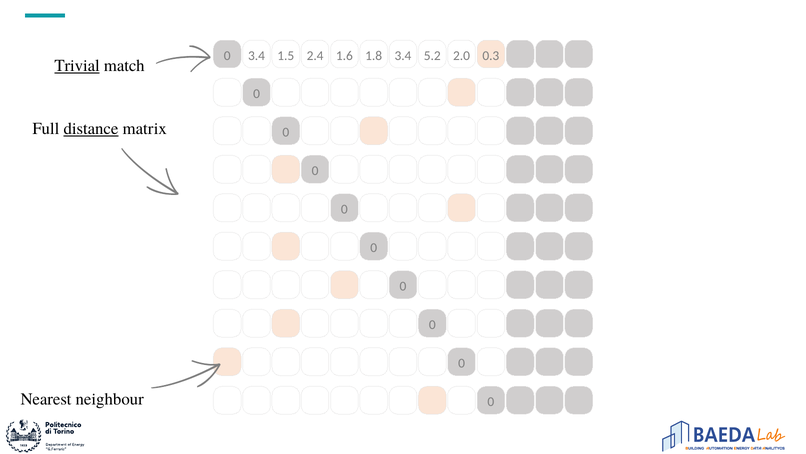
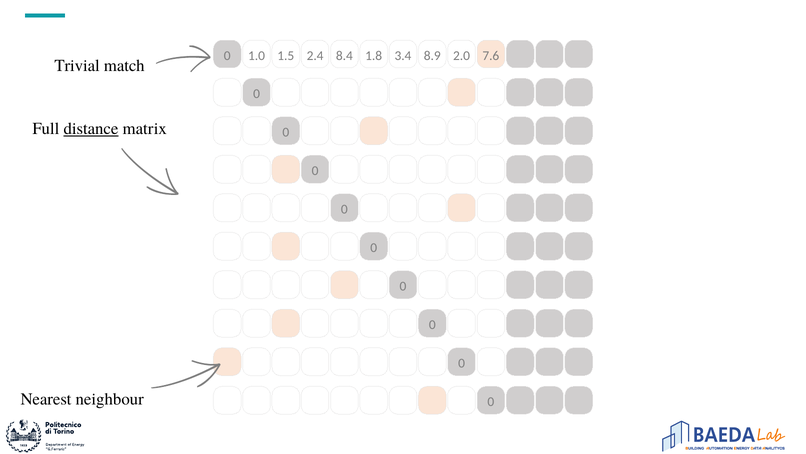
0 3.4: 3.4 -> 1.0 (256, 56)
1.6: 1.6 -> 8.4 (344, 56)
5.2: 5.2 -> 8.9 (432, 56)
0.3: 0.3 -> 7.6 (491, 56)
Trivial underline: present -> none (77, 66)
